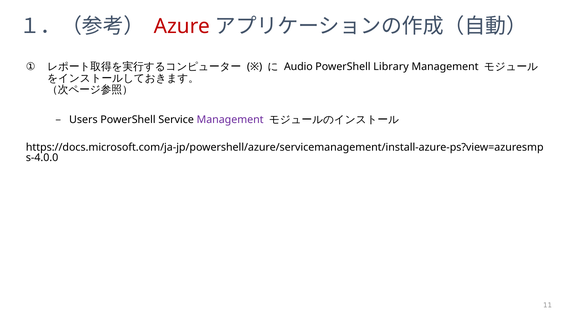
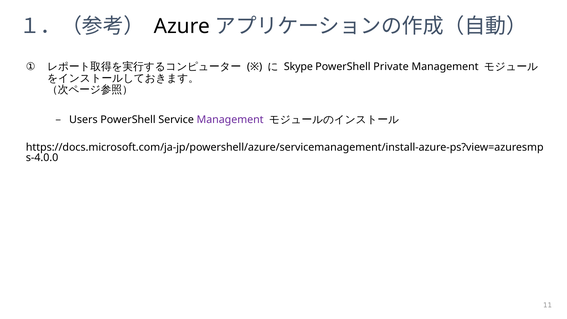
Azure colour: red -> black (182, 26)
Audio: Audio -> Skype (298, 67)
Library: Library -> Private (391, 67)
